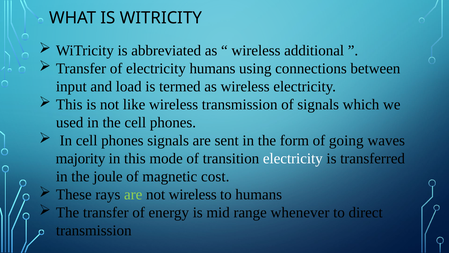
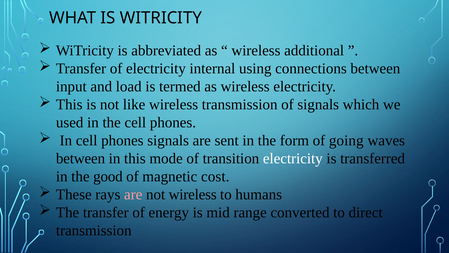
electricity humans: humans -> internal (212, 68)
majority: majority -> between (81, 158)
joule: joule -> good (108, 176)
are colour: light green -> pink (133, 194)
whenever: whenever -> converted (300, 212)
